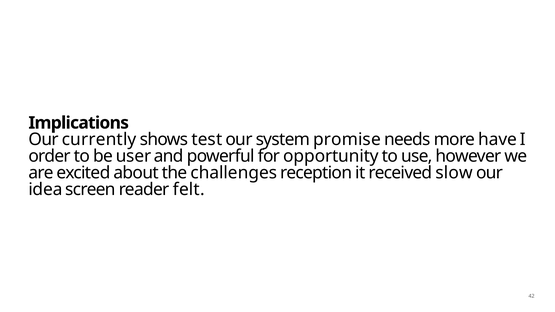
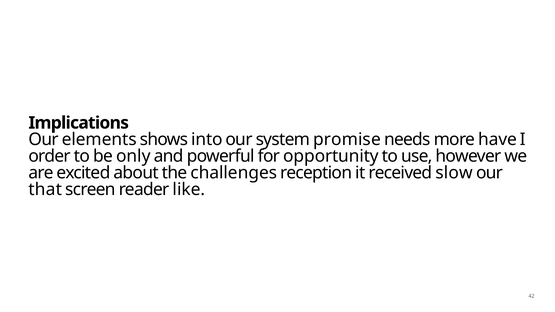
currently: currently -> elements (99, 140)
test: test -> into (207, 140)
user: user -> only (133, 156)
idea: idea -> that (45, 190)
felt: felt -> like (189, 190)
